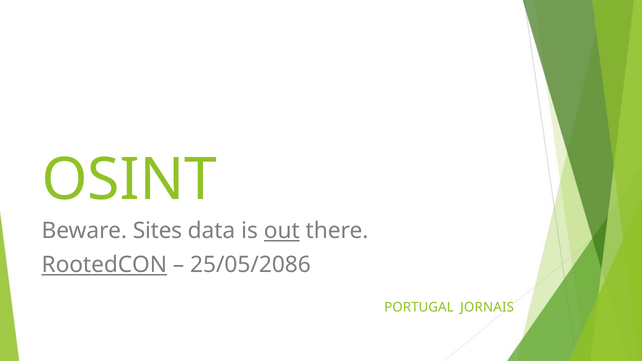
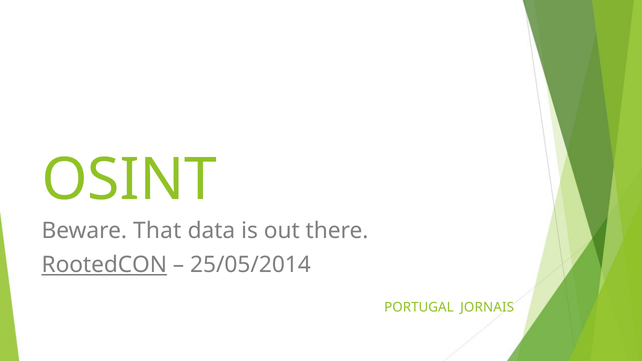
Sites: Sites -> That (157, 231)
out underline: present -> none (282, 231)
25/05/2086: 25/05/2086 -> 25/05/2014 (250, 265)
